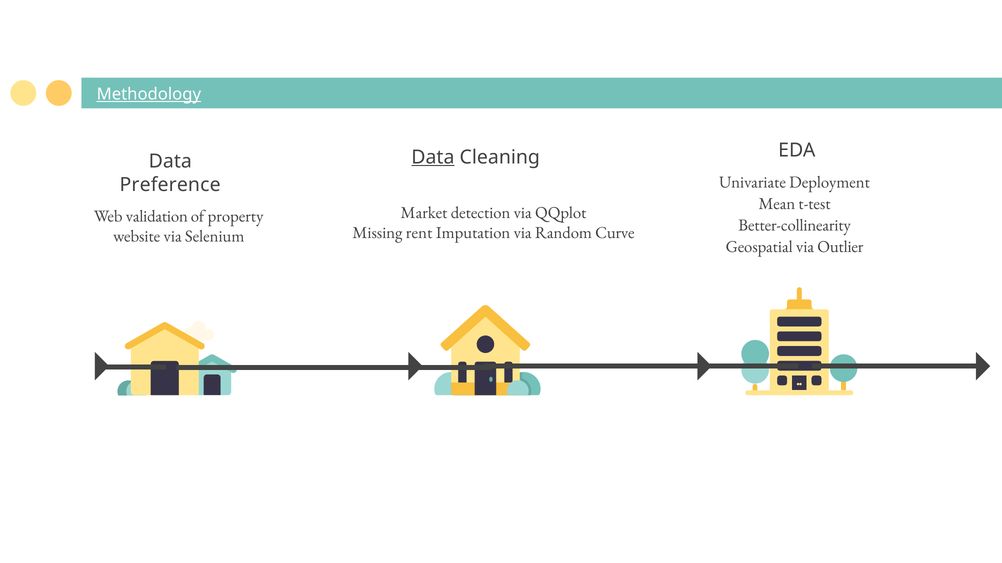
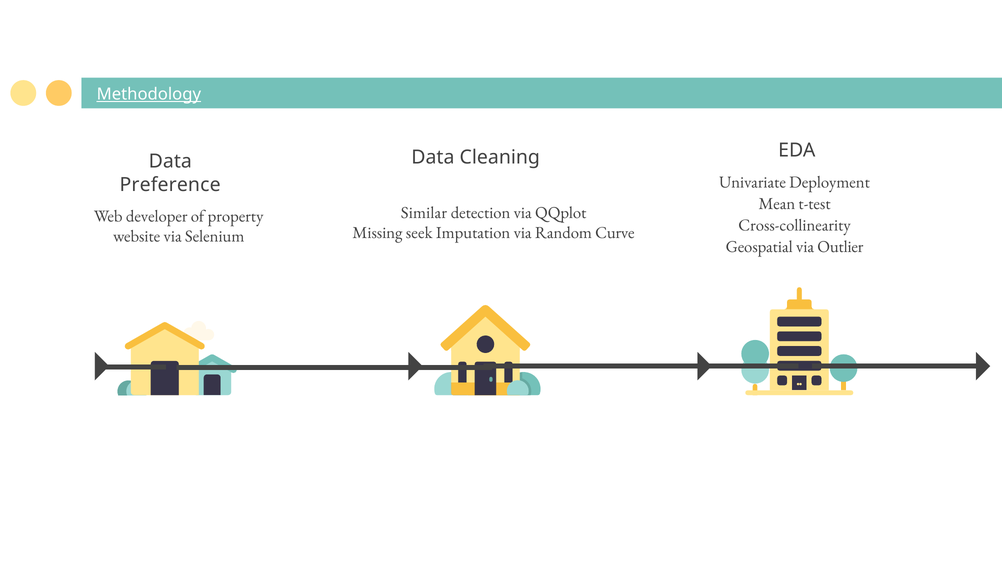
Data underline: present -> none (433, 157)
Market: Market -> Similar (424, 213)
validation: validation -> developer (157, 216)
Better-collinearity: Better-collinearity -> Cross-collinearity (795, 226)
rent: rent -> seek (419, 233)
